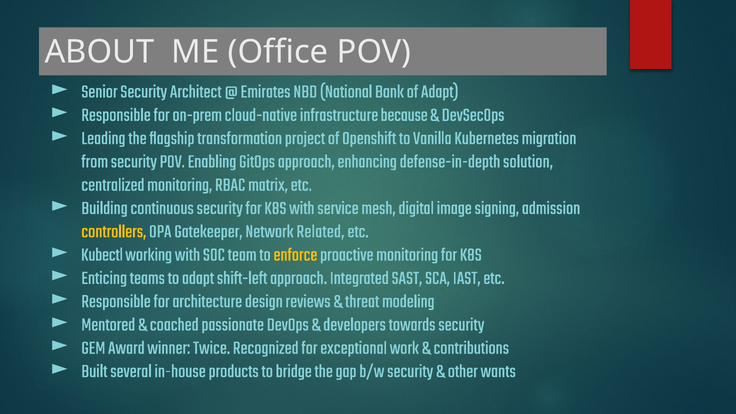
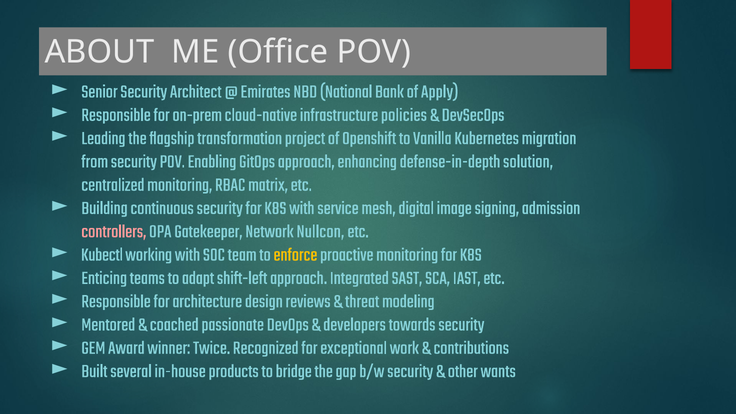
of Adapt: Adapt -> Apply (440, 91)
because: because -> policies (404, 114)
controllers colour: yellow -> pink (114, 231)
Related: Related -> Nullcon (320, 231)
